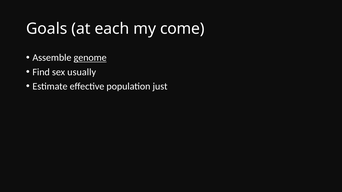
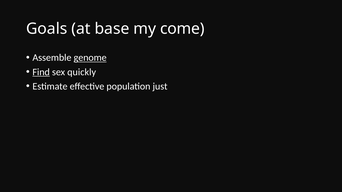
each: each -> base (112, 29)
Find underline: none -> present (41, 72)
usually: usually -> quickly (82, 72)
